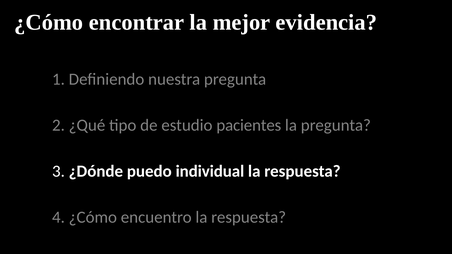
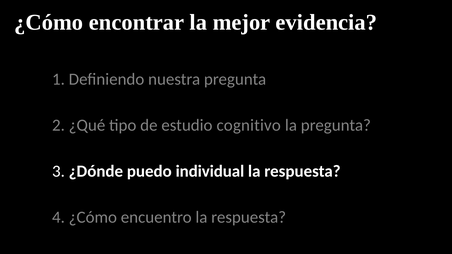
pacientes: pacientes -> cognitivo (249, 125)
